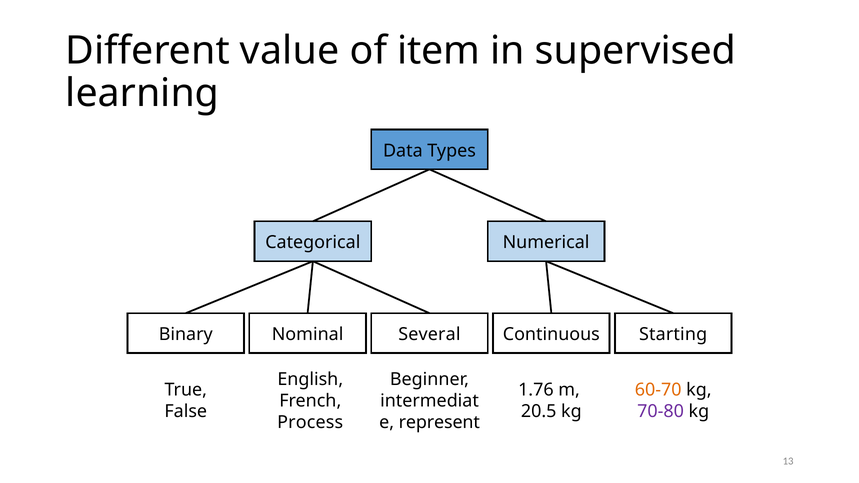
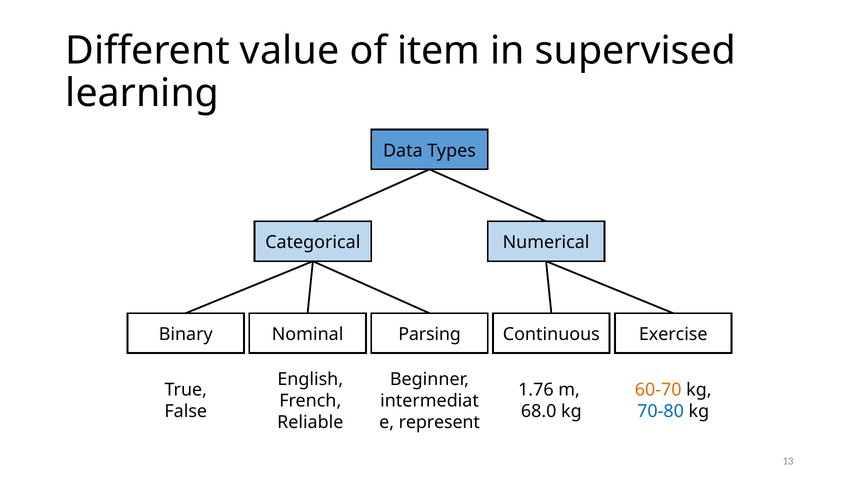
Several: Several -> Parsing (430, 335)
Starting: Starting -> Exercise (673, 335)
20.5: 20.5 -> 68.0 (539, 412)
70-80 colour: purple -> blue (661, 412)
Process: Process -> Reliable (310, 422)
